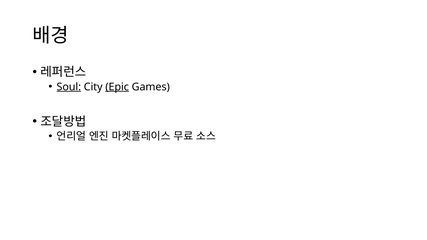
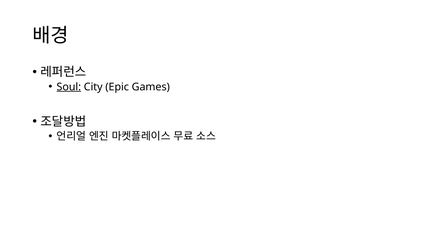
Epic underline: present -> none (117, 87)
